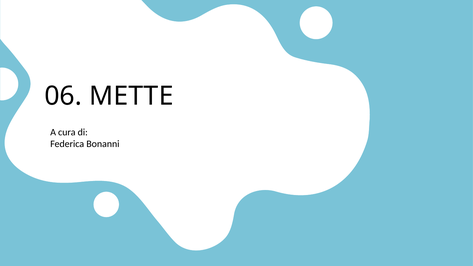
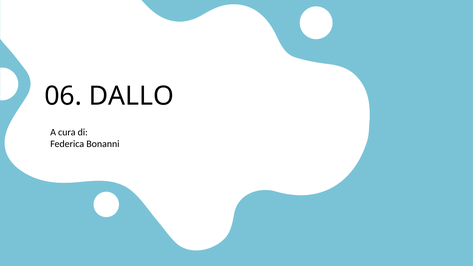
METTE: METTE -> DALLO (131, 96)
